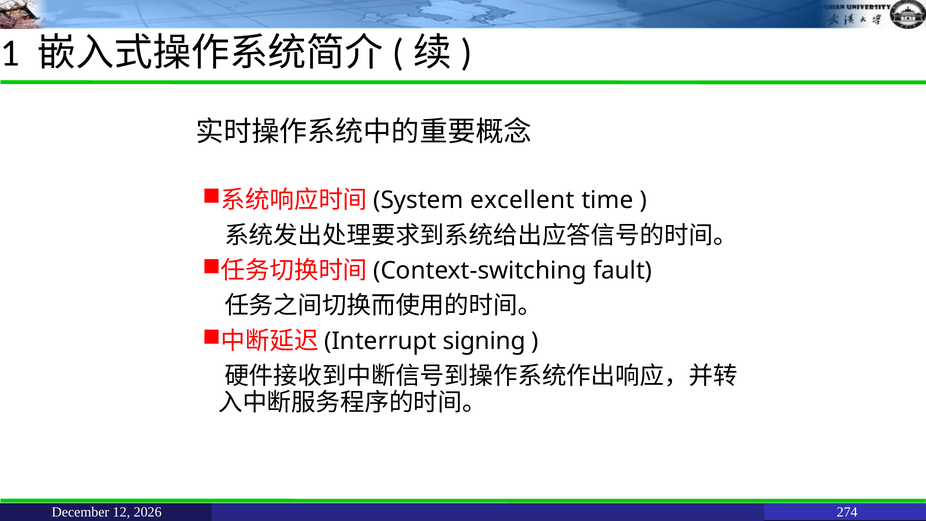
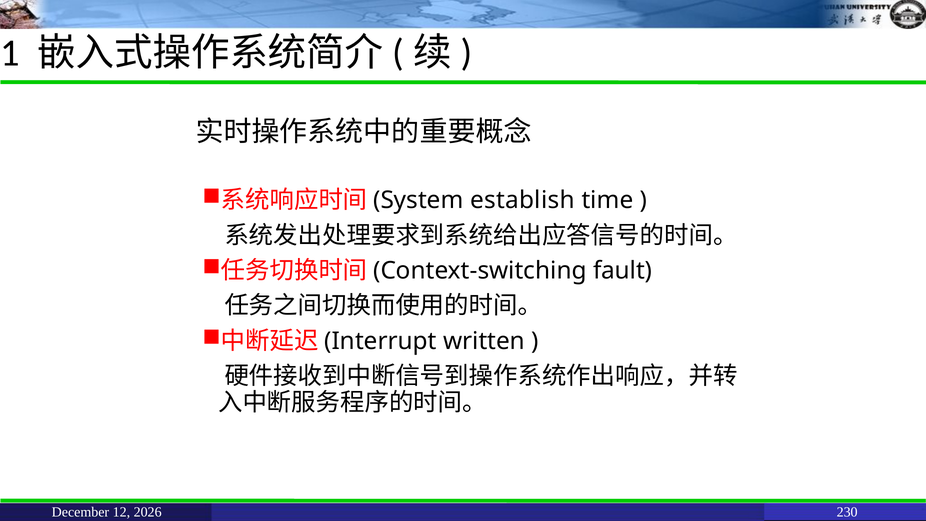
excellent: excellent -> establish (522, 200)
signing: signing -> written (484, 341)
274: 274 -> 230 (847, 512)
